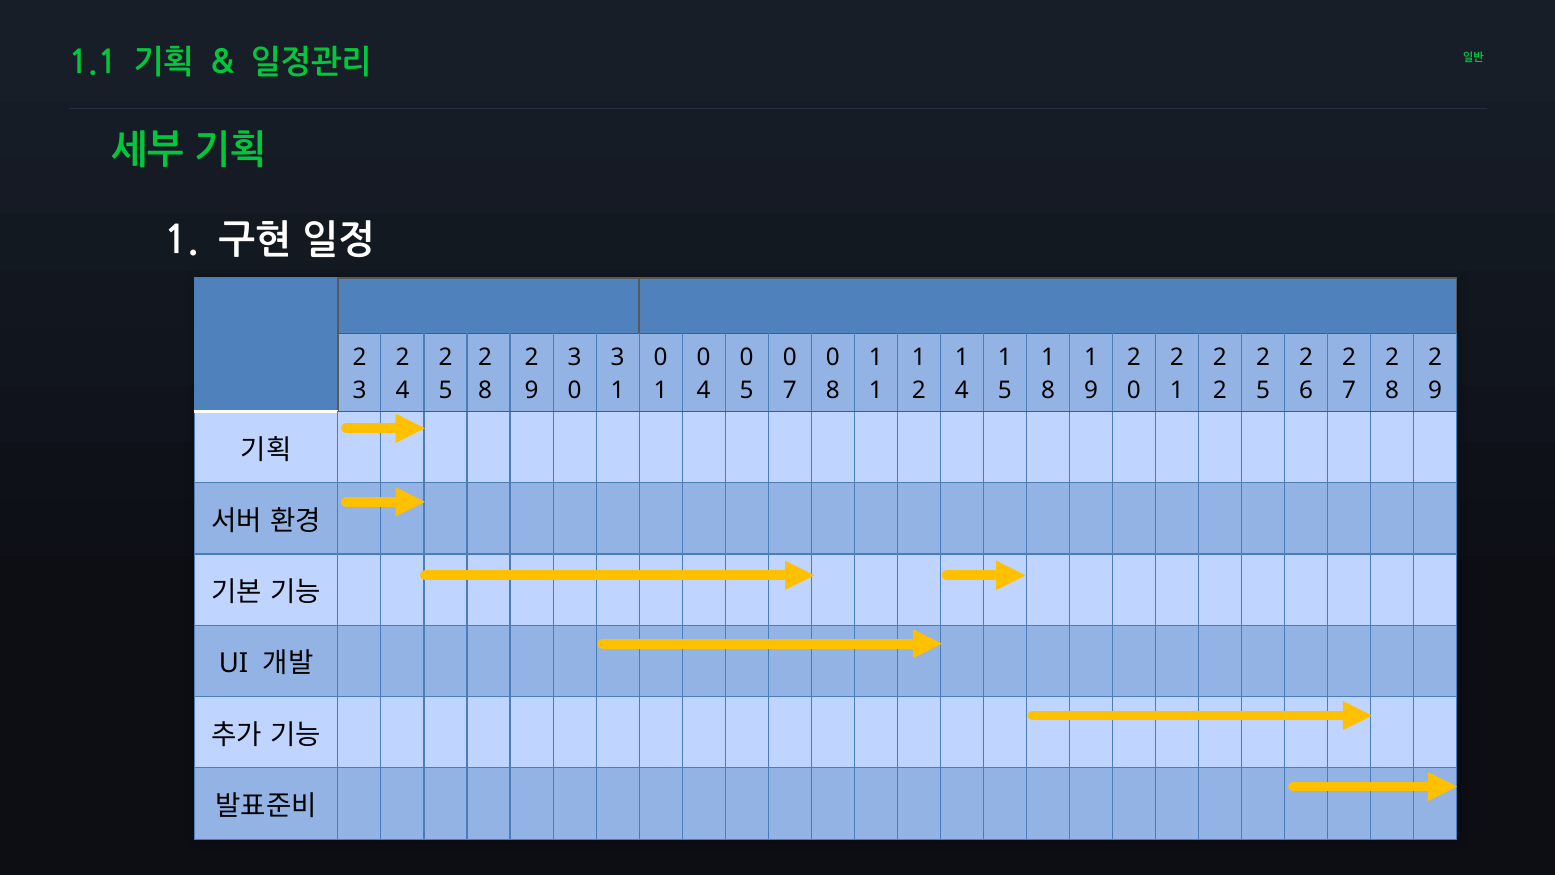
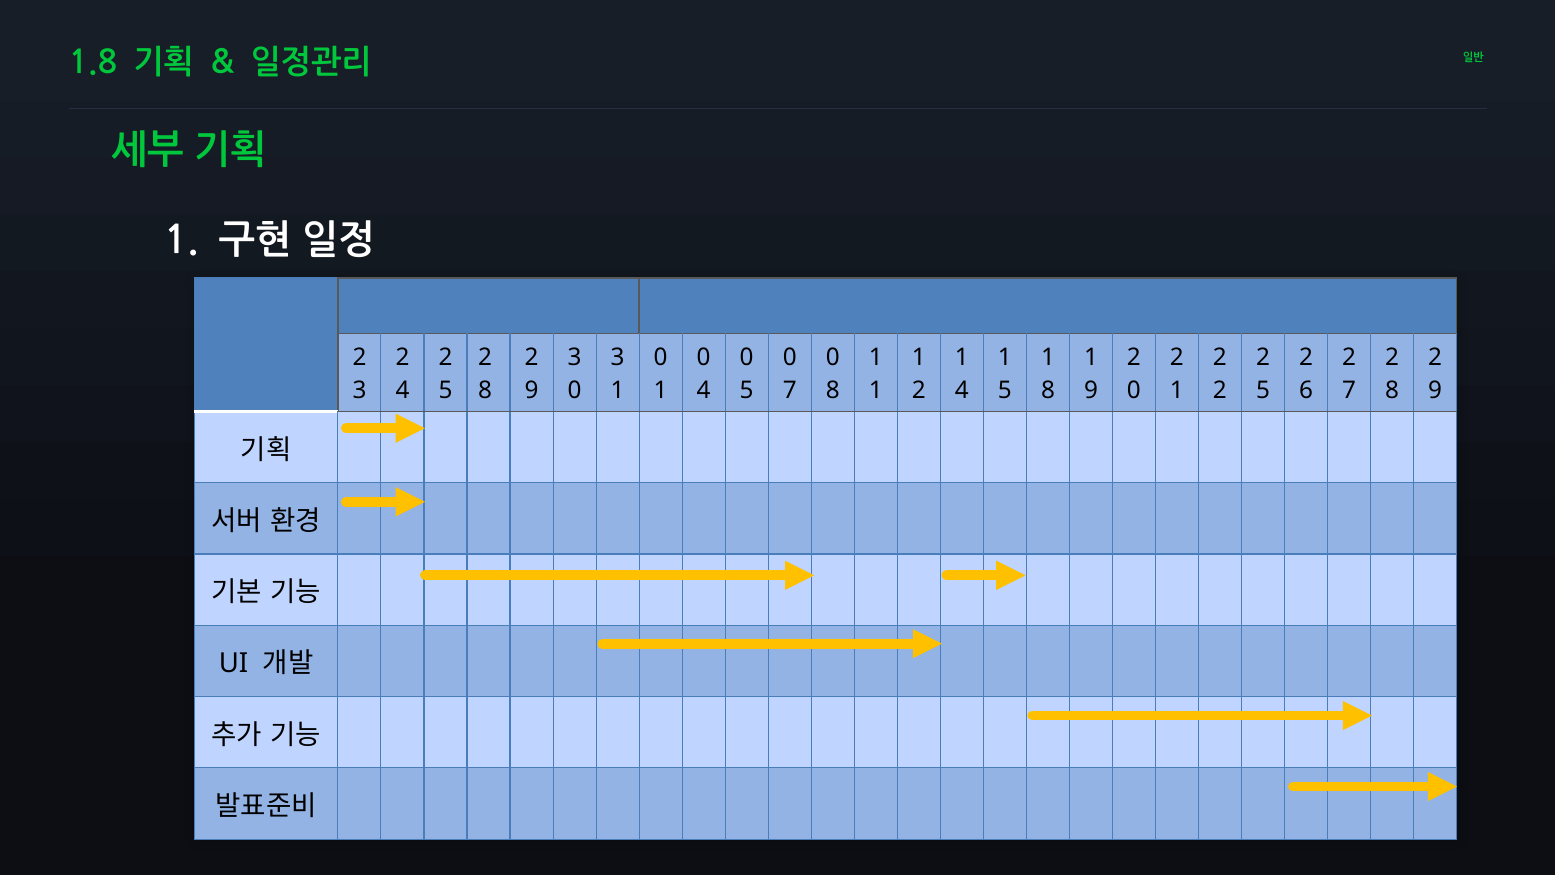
1.1: 1.1 -> 1.8 (93, 62)
